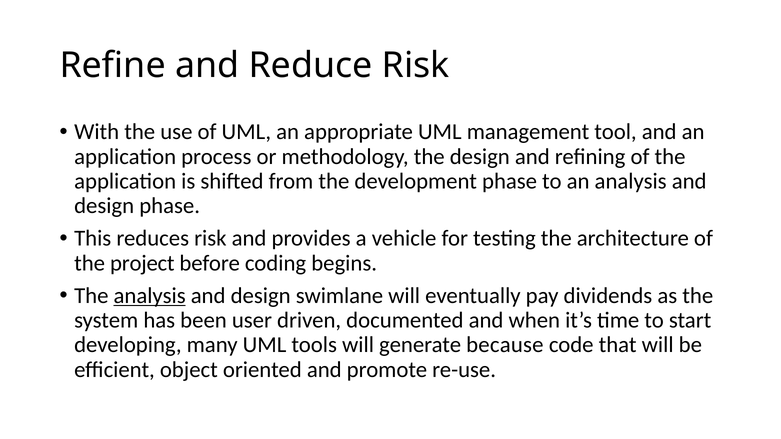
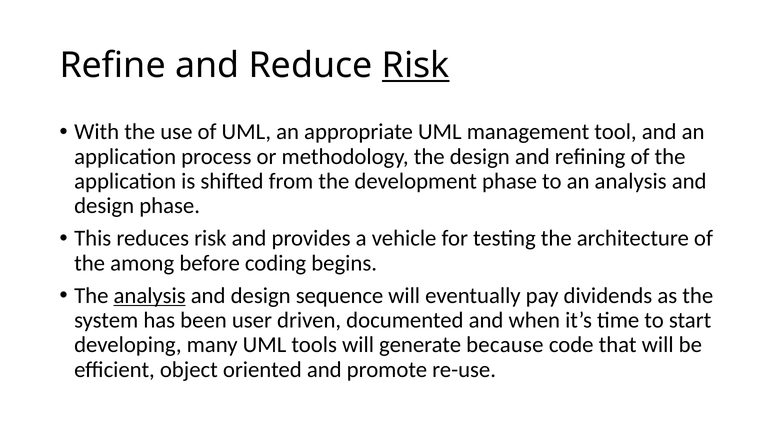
Risk underline: none -> present (416, 66)
project: project -> among (142, 263)
swimlane: swimlane -> sequence (340, 296)
